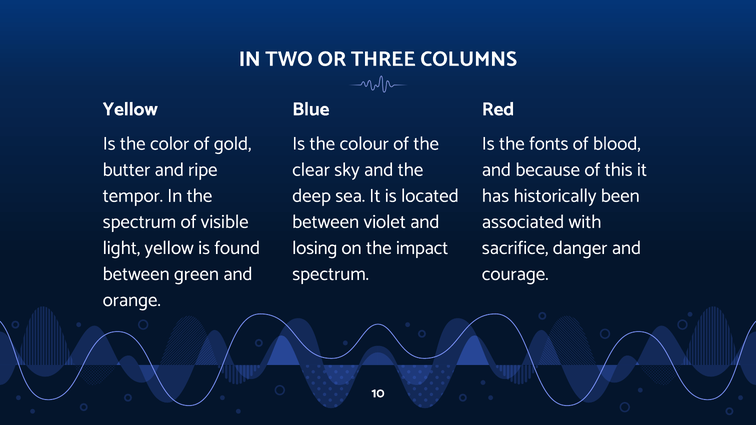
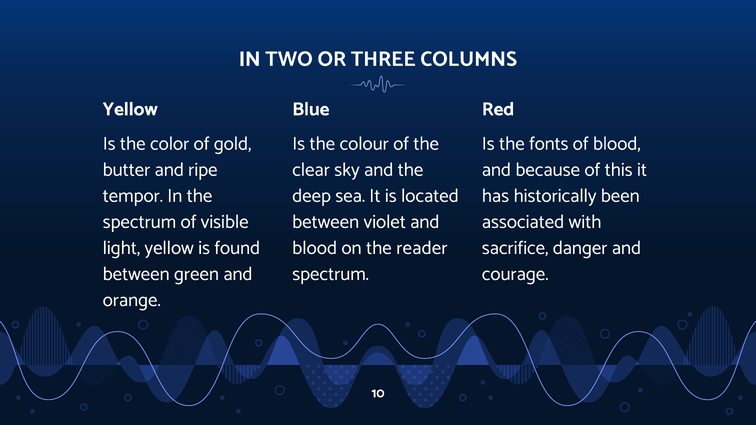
losing: losing -> blood (315, 248)
impact: impact -> reader (422, 248)
